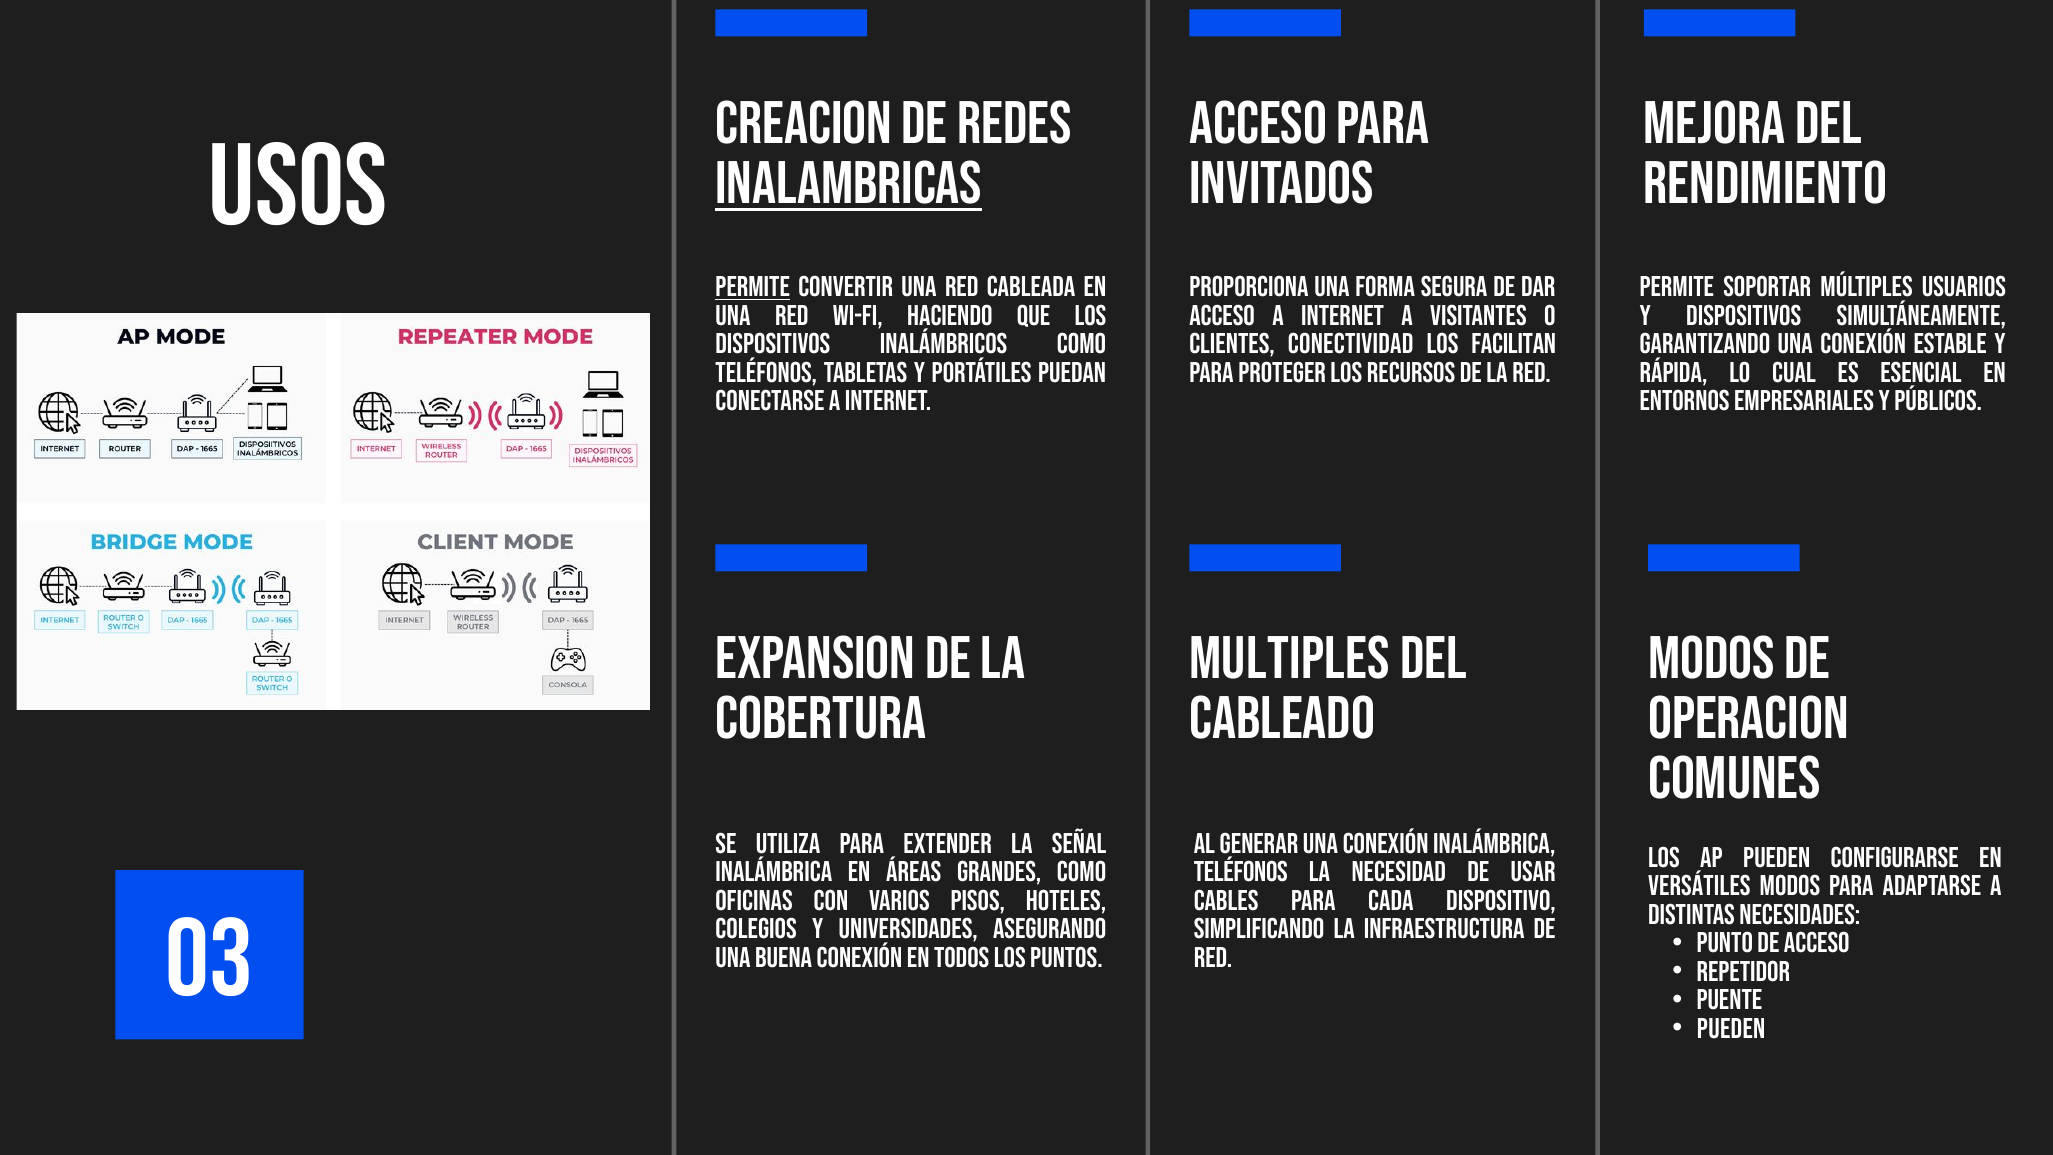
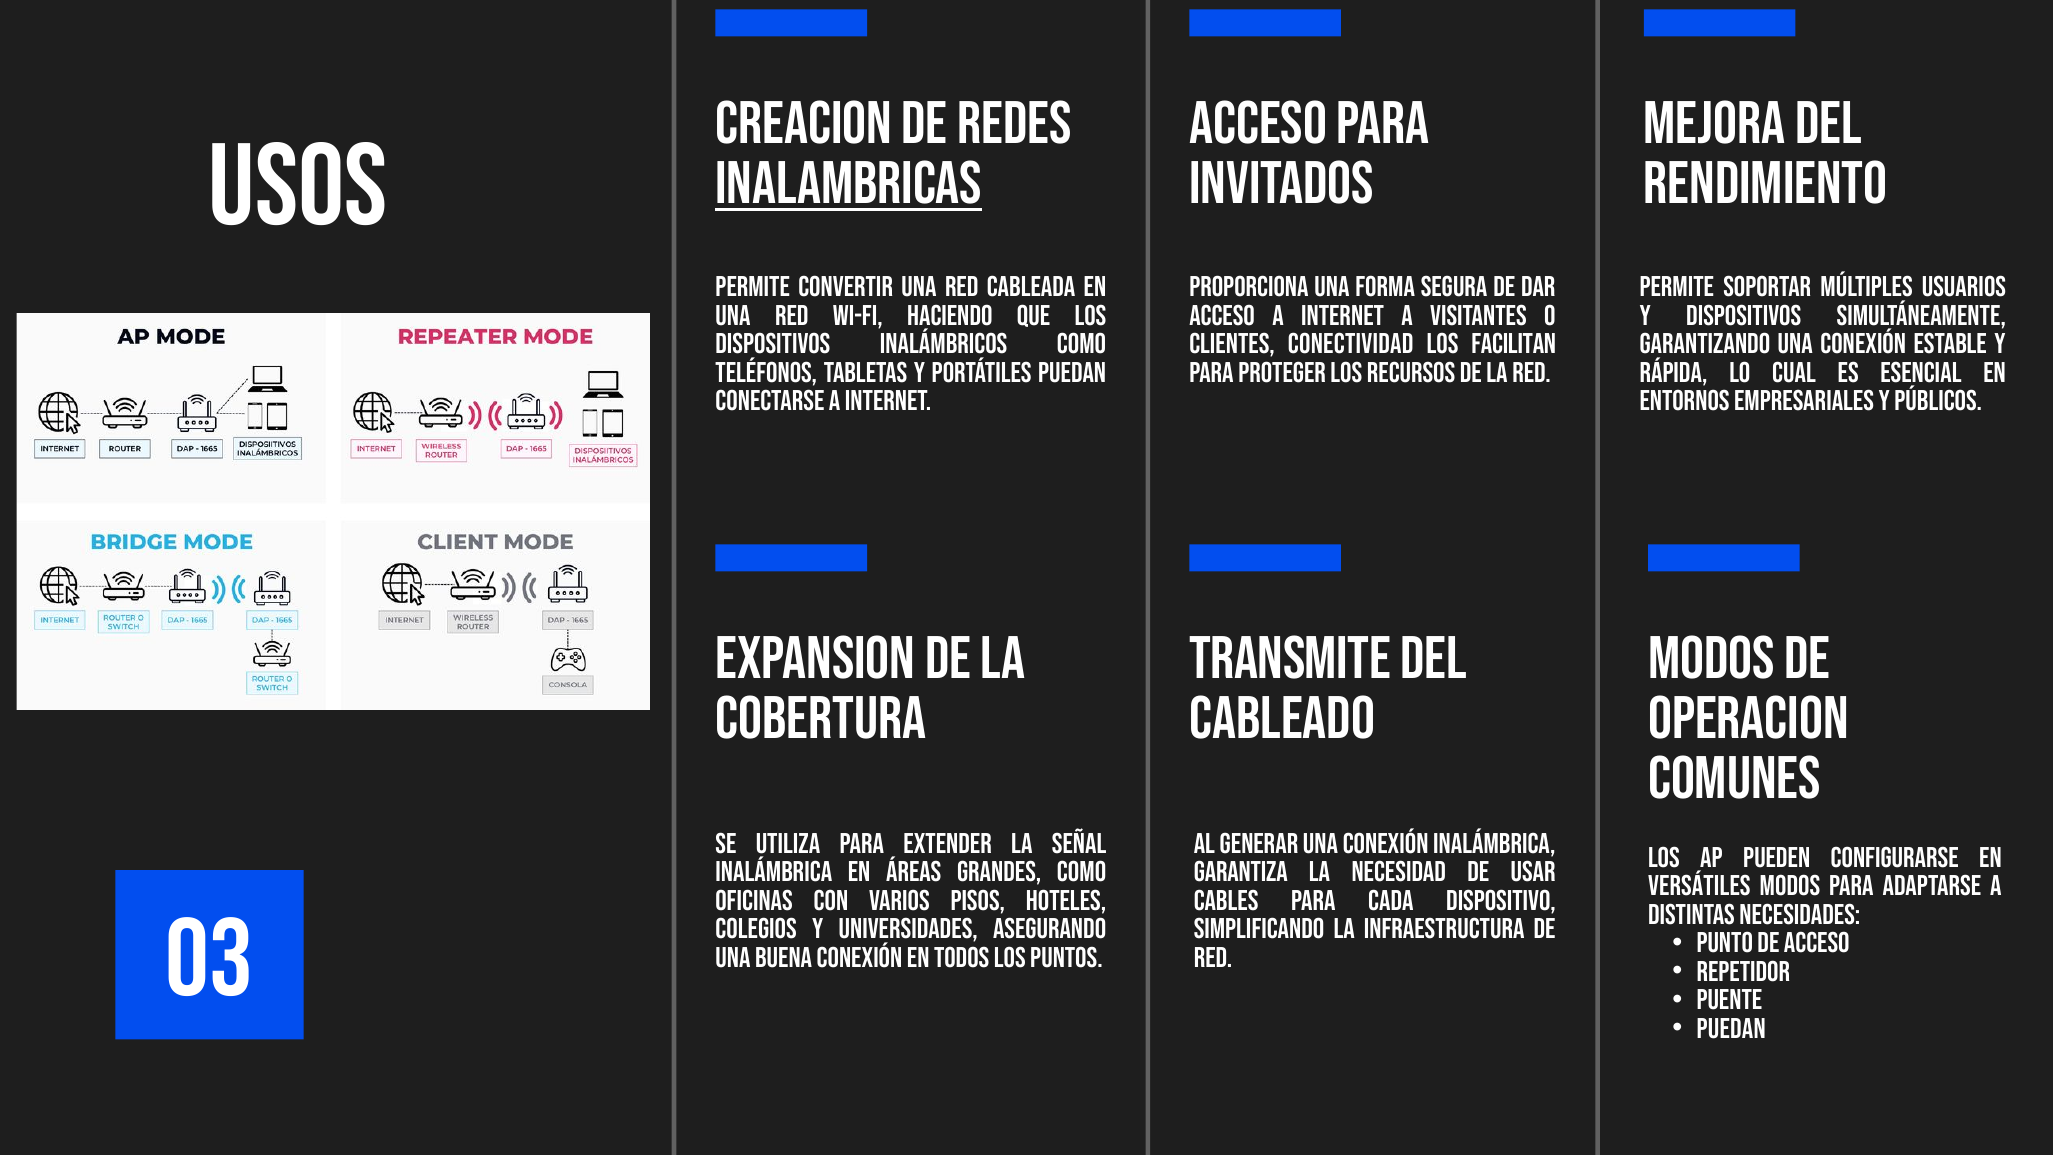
Permite underline: present -> none (753, 287)
multiples: multiples -> transmite (1290, 659)
teléfonos: teléfonos -> garantiza (1241, 872)
pueden: pueden -> puedan (1731, 1029)
